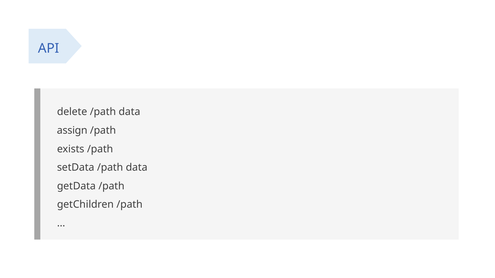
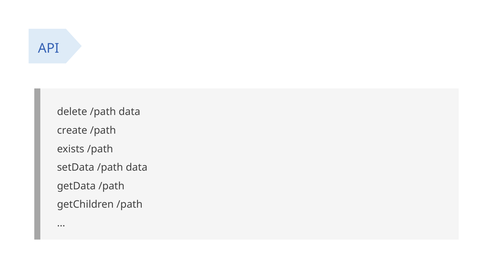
assign: assign -> create (72, 131)
